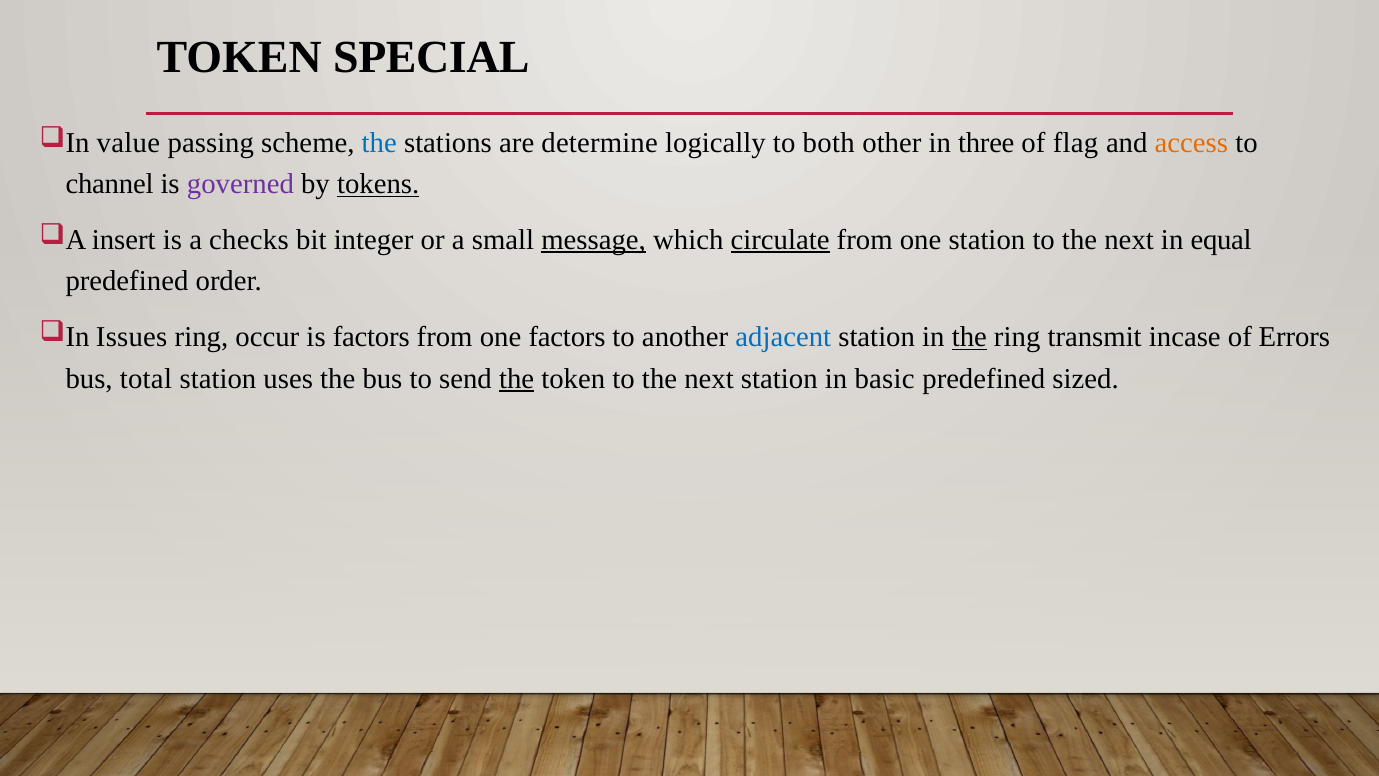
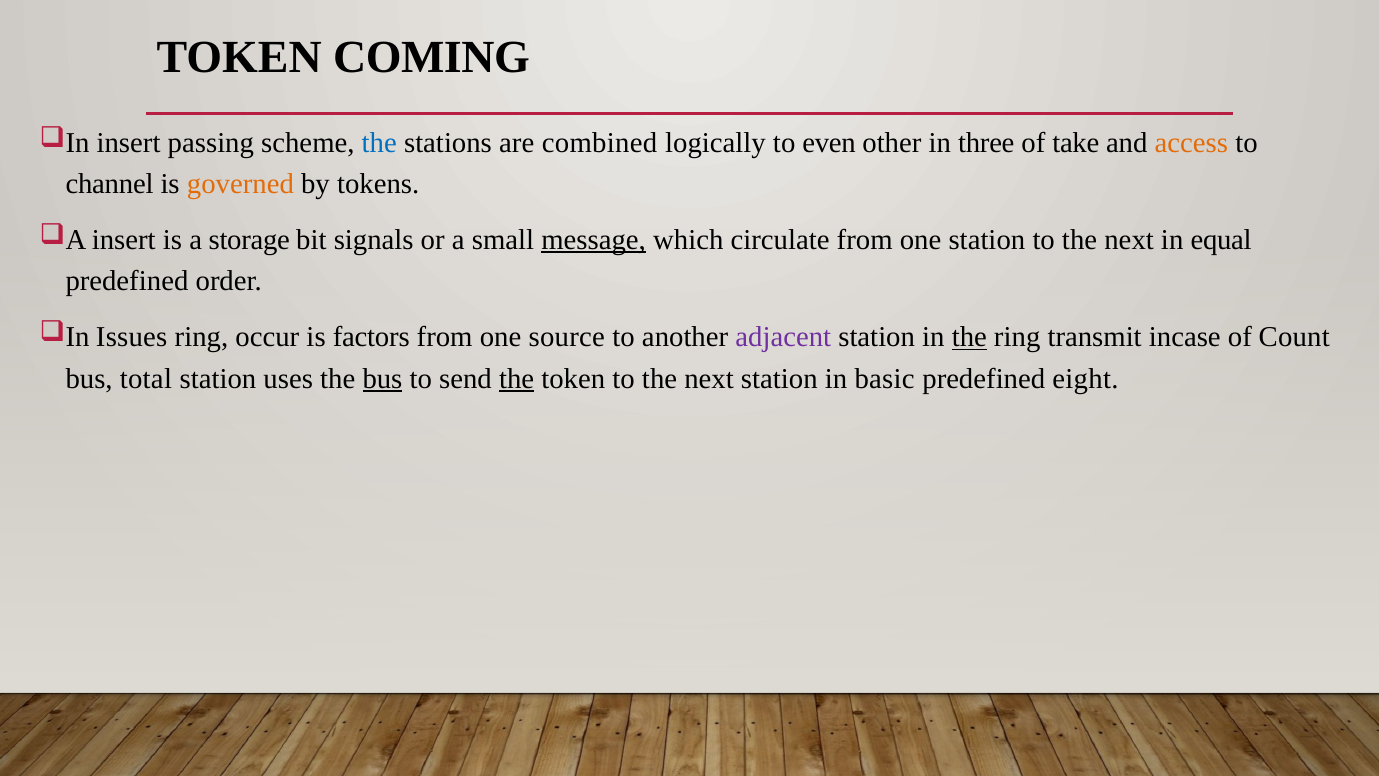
SPECIAL: SPECIAL -> COMING (431, 57)
value: value -> insert (129, 143)
determine: determine -> combined (600, 143)
both: both -> even (829, 143)
flag: flag -> take (1076, 143)
governed colour: purple -> orange (240, 184)
tokens underline: present -> none (378, 184)
checks: checks -> storage (249, 240)
integer: integer -> signals (374, 240)
circulate underline: present -> none (780, 240)
one factors: factors -> source (567, 337)
adjacent colour: blue -> purple (783, 337)
Errors: Errors -> Count (1294, 337)
bus underline: none -> present (382, 378)
sized: sized -> eight (1085, 378)
